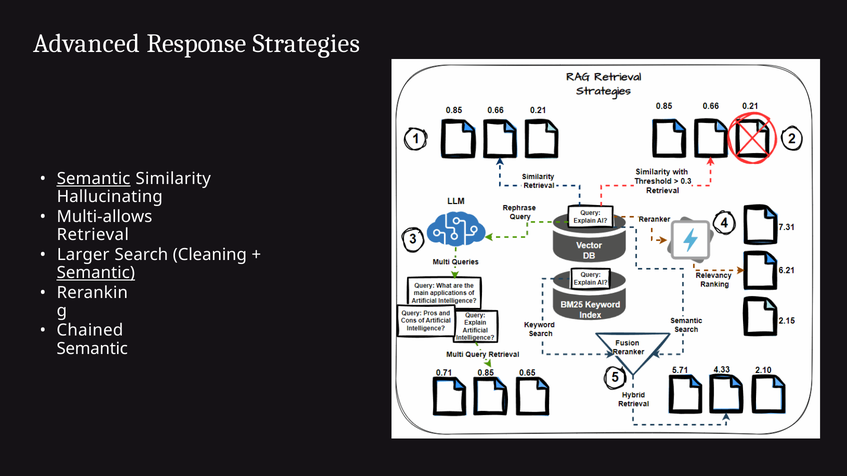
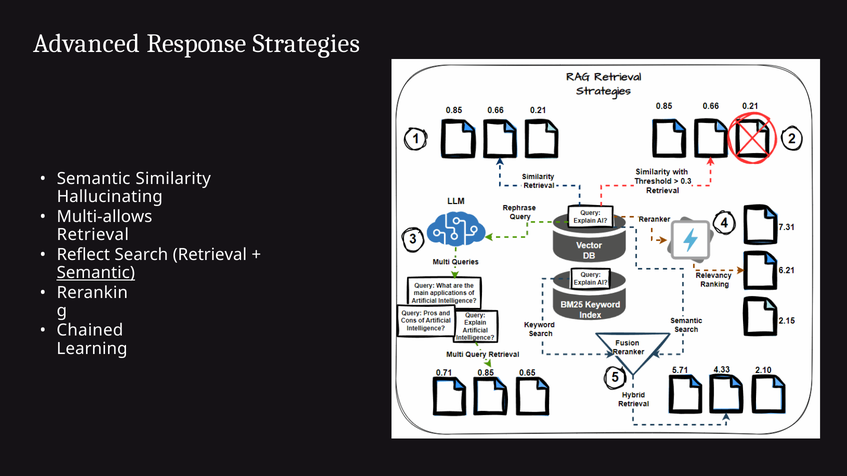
Semantic underline: present -> none (94, 179)
Larger: Larger -> Reflect (83, 255)
Search Cleaning: Cleaning -> Retrieval (210, 255)
Semantic: Semantic -> Learning (92, 349)
